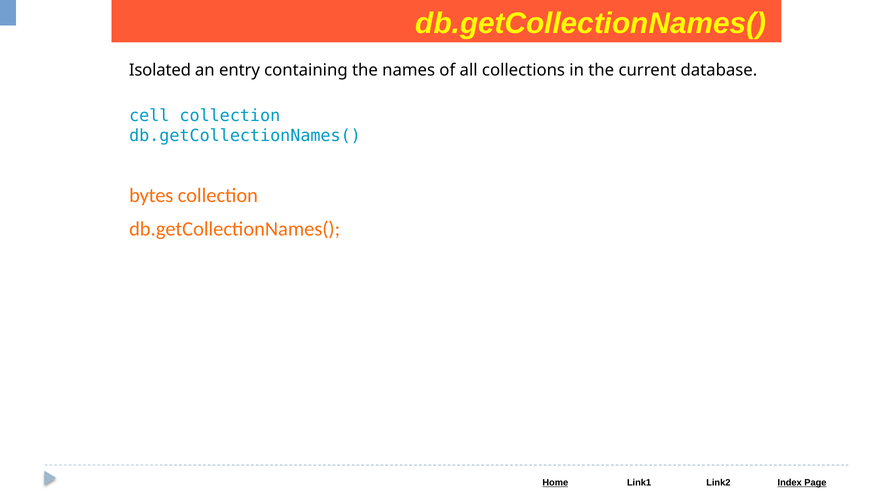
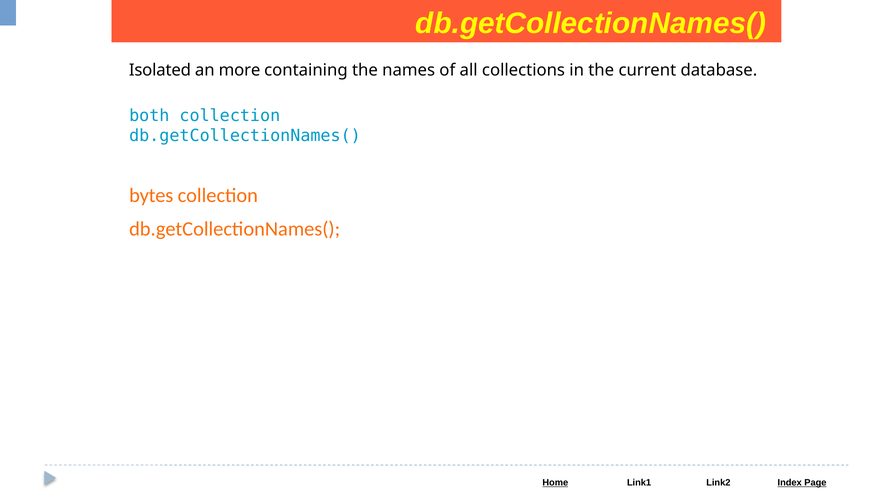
entry: entry -> more (240, 70)
cell: cell -> both (149, 116)
